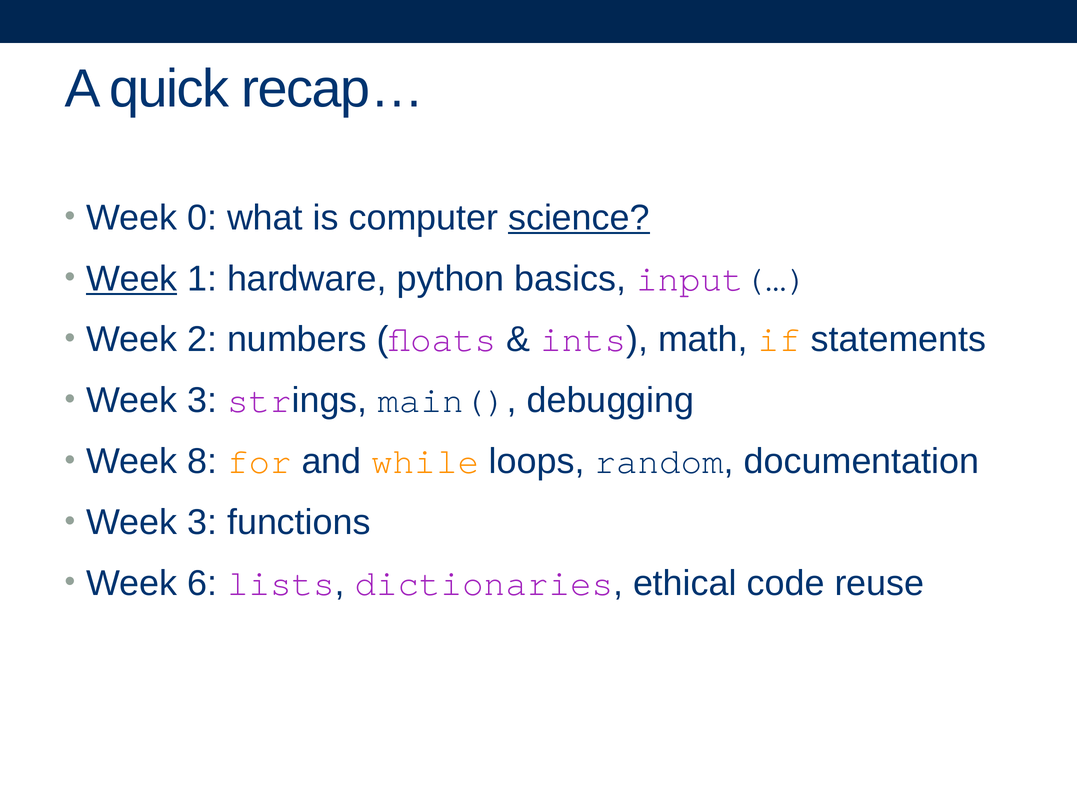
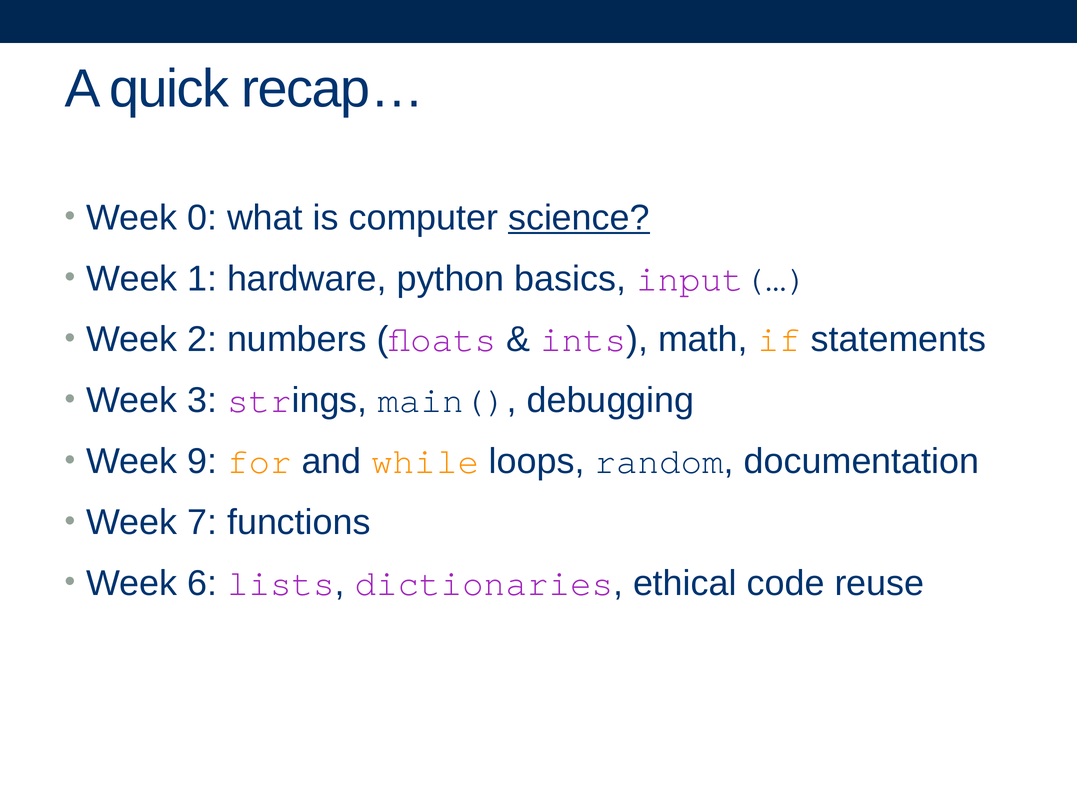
Week underline: present -> none (132, 279)
8: 8 -> 9 (202, 462)
3: 3 -> 7 (202, 523)
